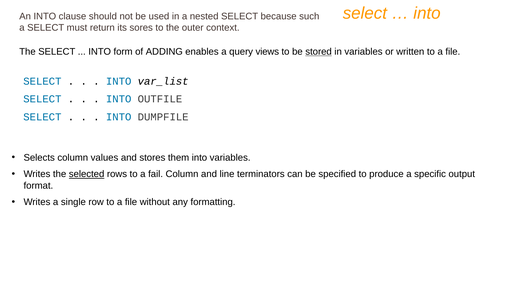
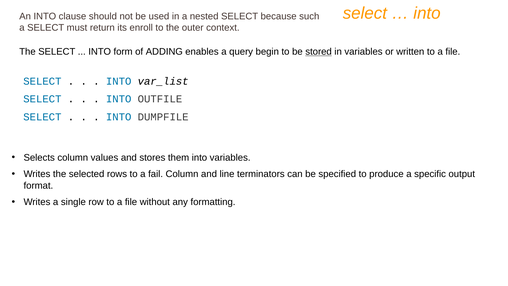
sores: sores -> enroll (141, 28)
views: views -> begin (267, 52)
selected underline: present -> none (87, 174)
